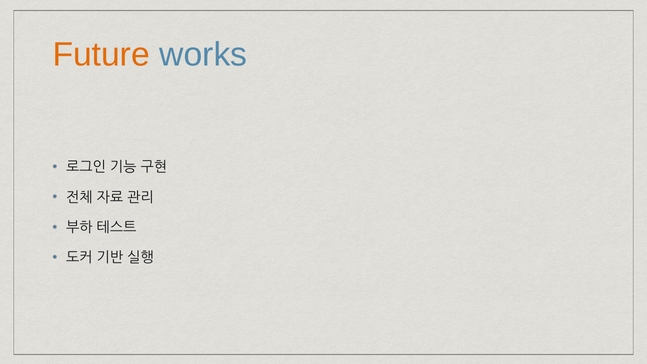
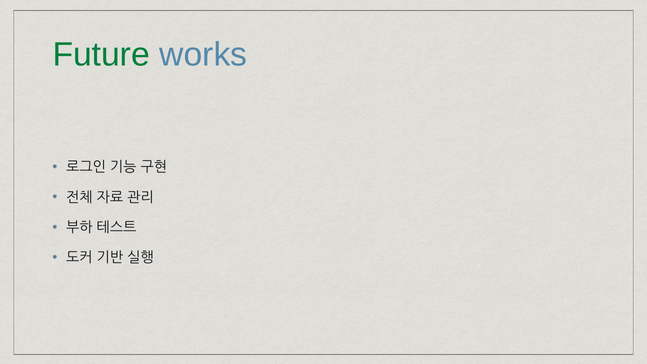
Future colour: orange -> green (101, 55)
